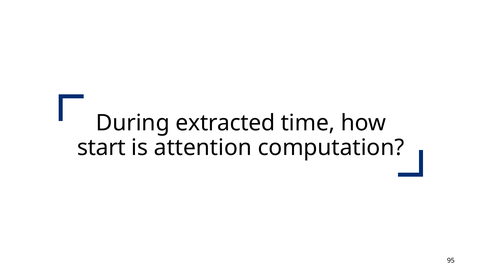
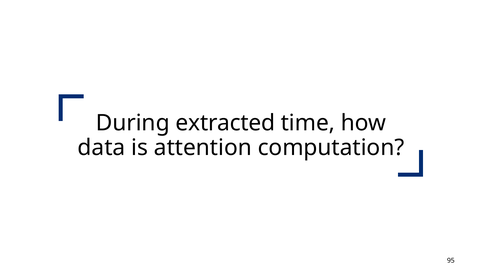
start: start -> data (101, 148)
